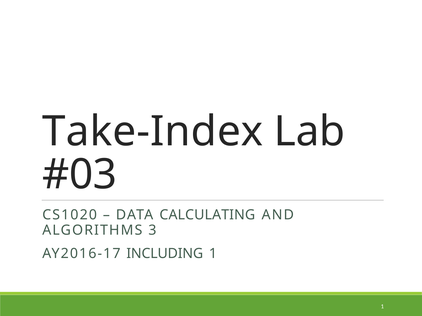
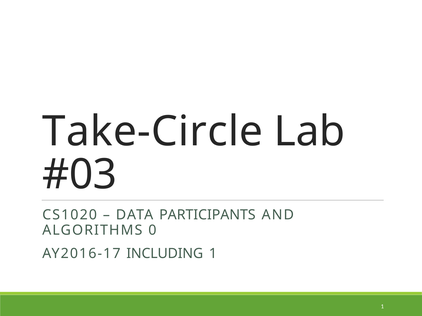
Take-Index: Take-Index -> Take-Circle (153, 132)
CALCULATING: CALCULATING -> PARTICIPANTS (207, 215)
3: 3 -> 0 (152, 230)
